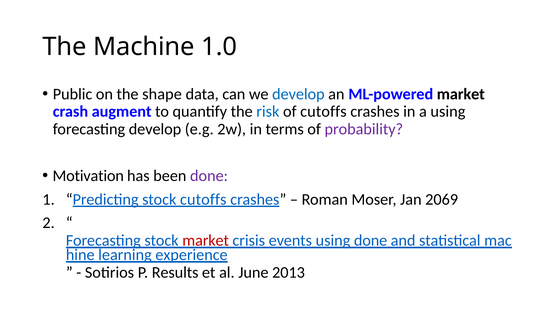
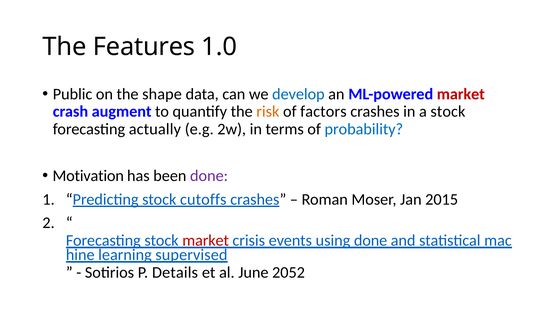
Machine: Machine -> Features (144, 47)
market colour: black -> red (461, 94)
risk colour: blue -> orange (268, 112)
of cutoffs: cutoffs -> factors (323, 112)
a using: using -> stock (448, 112)
forecasting develop: develop -> actually (155, 129)
probability colour: purple -> blue (364, 129)
2069: 2069 -> 2015 (442, 199)
experience: experience -> supervised (191, 255)
Results: Results -> Details (175, 272)
2013: 2013 -> 2052 (289, 272)
